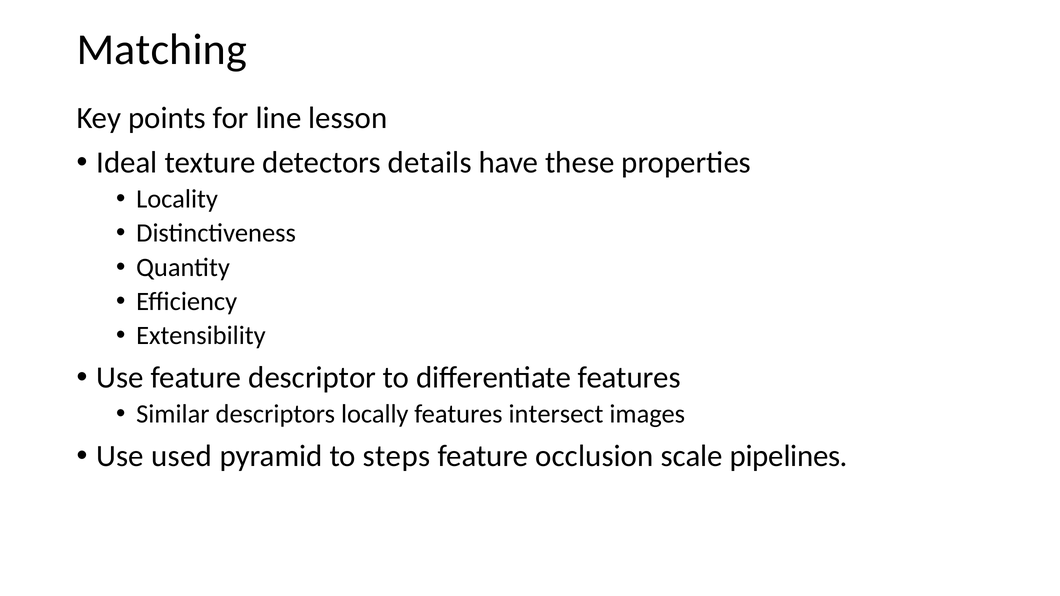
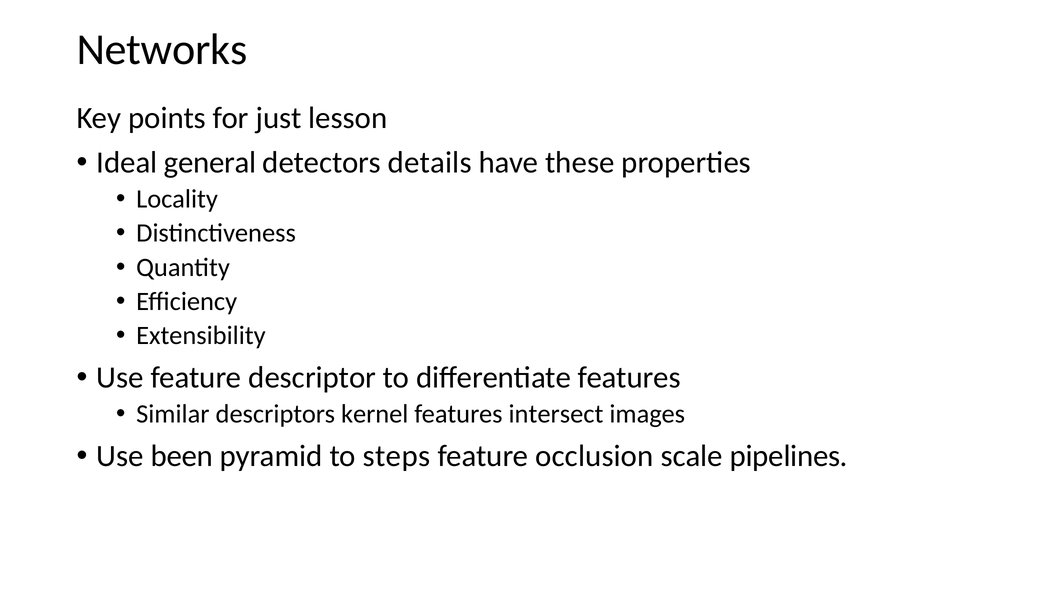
Matching: Matching -> Networks (162, 50)
line: line -> just (279, 118)
texture: texture -> general (210, 163)
locally: locally -> kernel (375, 414)
used: used -> been (182, 456)
